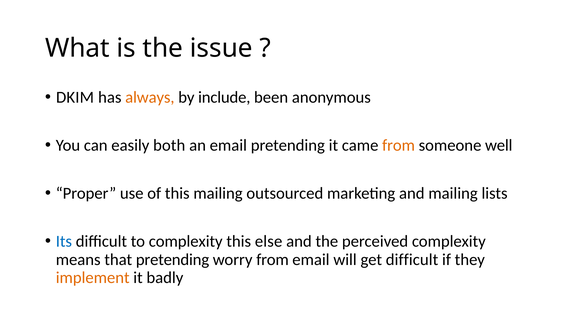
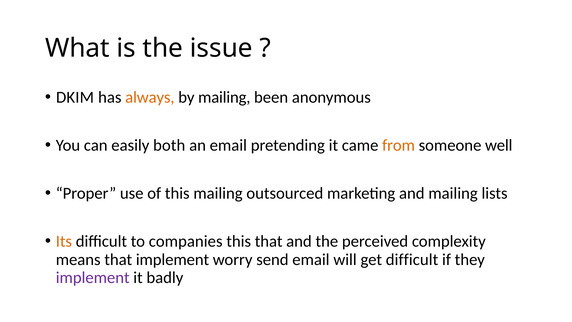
by include: include -> mailing (224, 97)
Its colour: blue -> orange (64, 241)
to complexity: complexity -> companies (186, 241)
this else: else -> that (269, 241)
that pretending: pretending -> implement (172, 259)
worry from: from -> send (272, 259)
implement colour: orange -> purple (93, 277)
